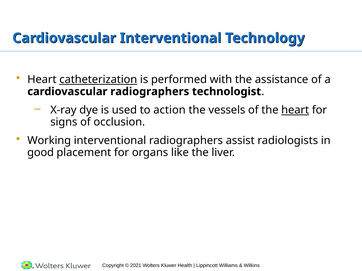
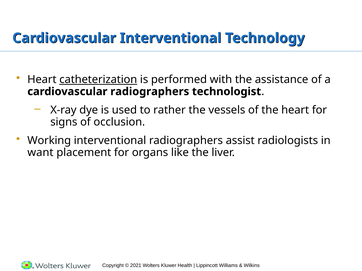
action: action -> rather (170, 110)
heart underline: present -> none (295, 110)
good: good -> want (40, 153)
